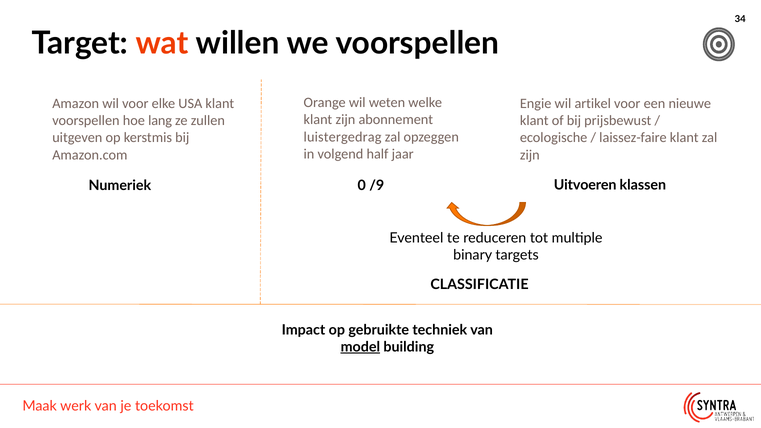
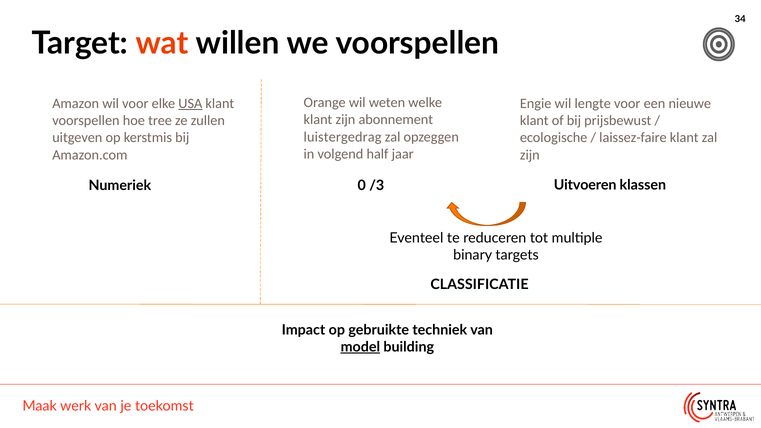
USA underline: none -> present (190, 103)
artikel: artikel -> lengte (593, 103)
lang: lang -> tree (160, 121)
/9: /9 -> /3 (377, 186)
